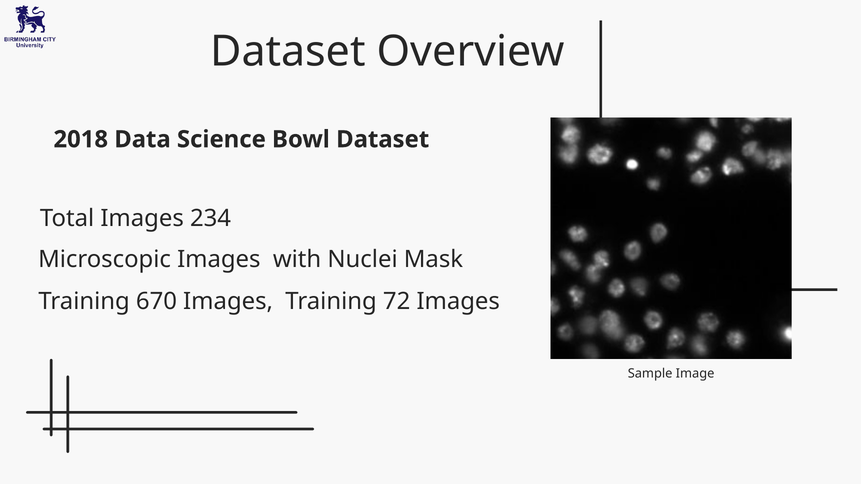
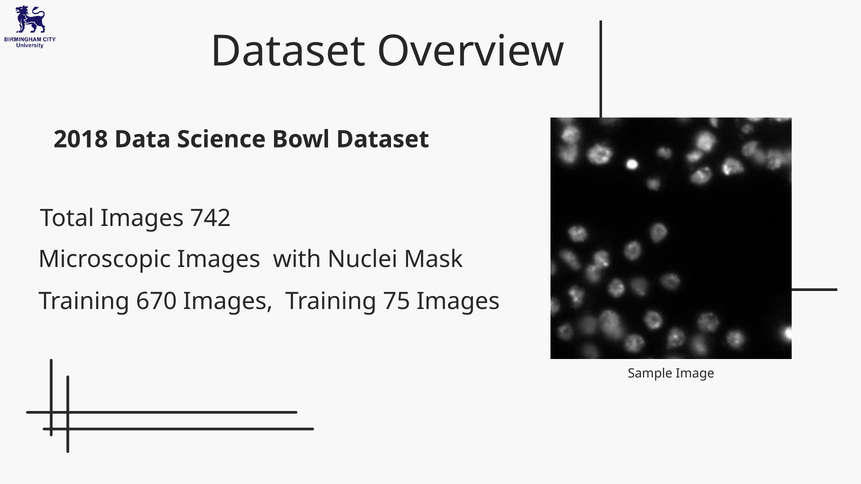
234: 234 -> 742 (211, 218)
72: 72 -> 75 (397, 302)
